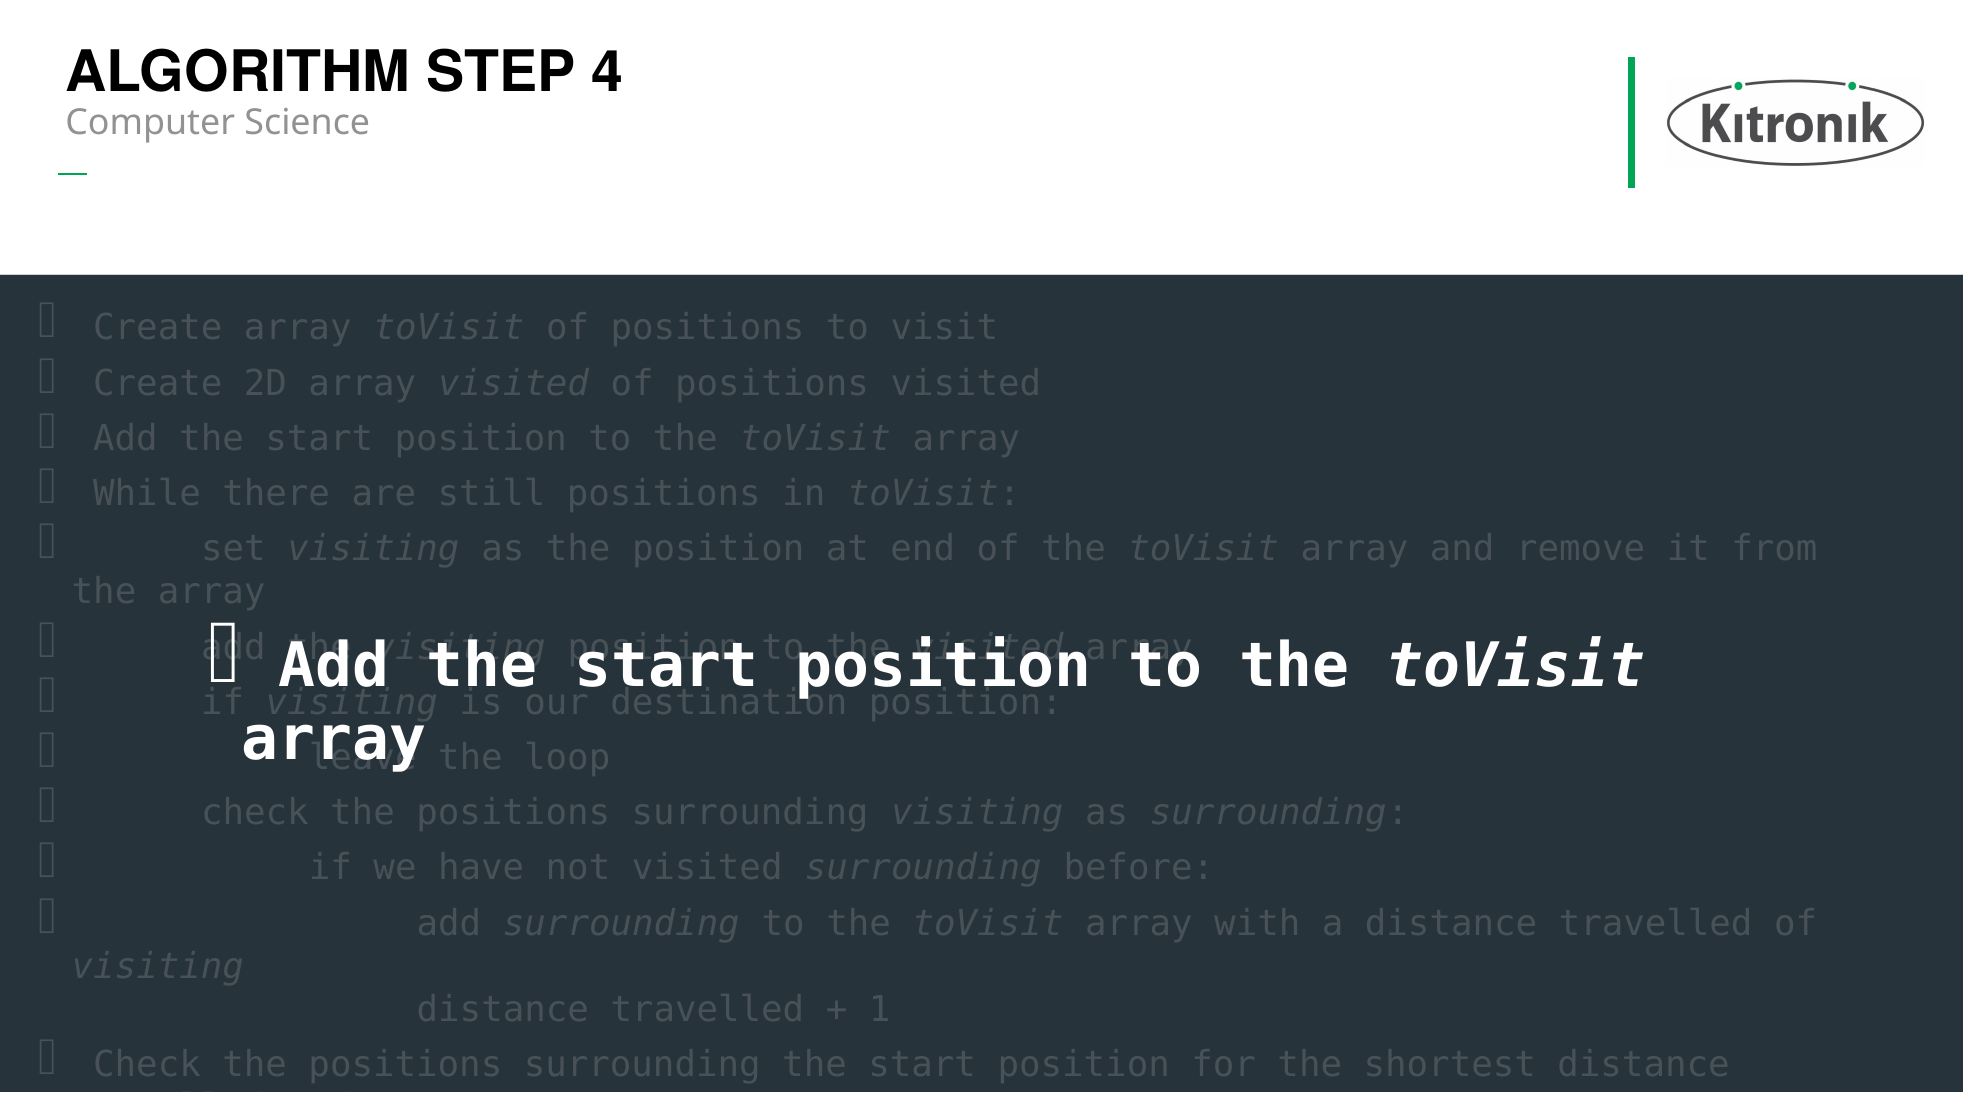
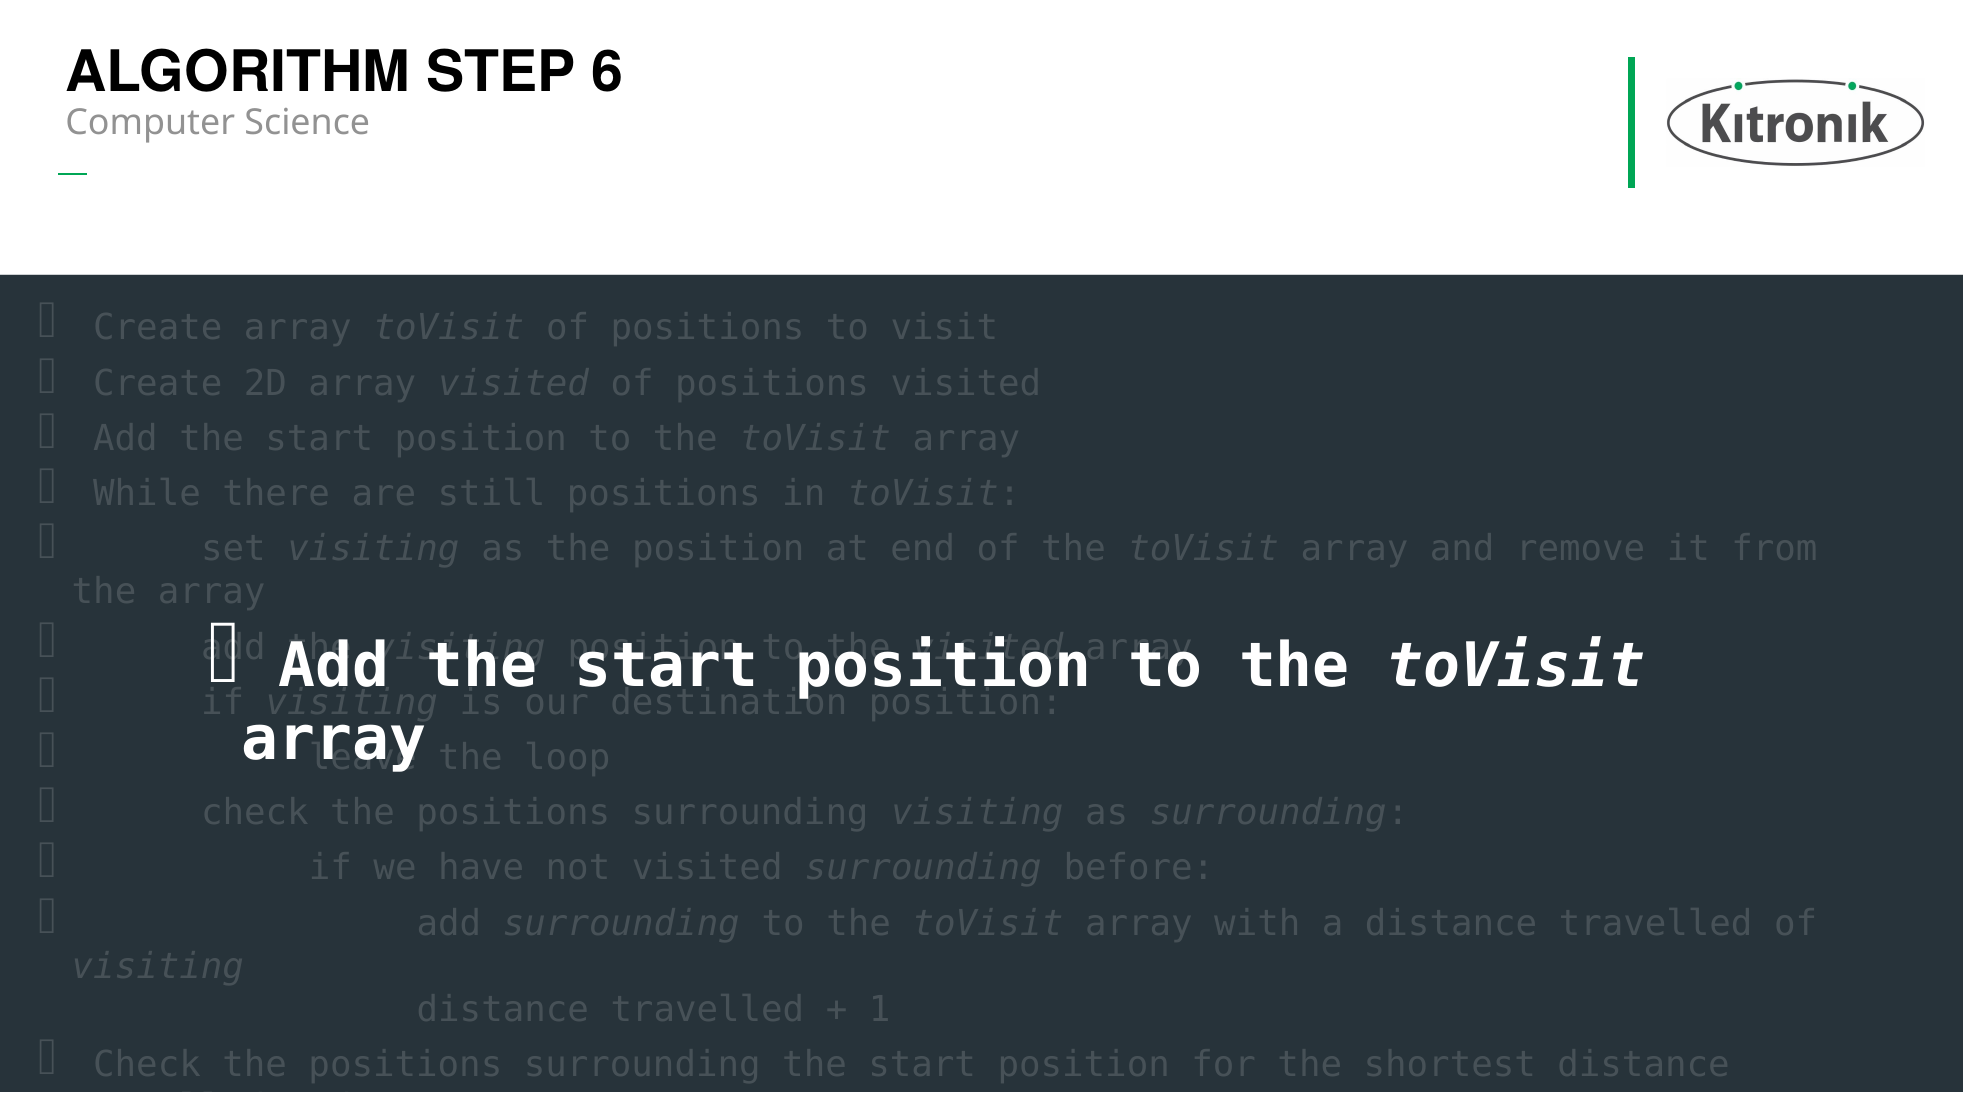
4: 4 -> 6 (608, 73)
